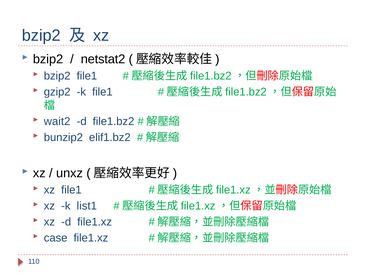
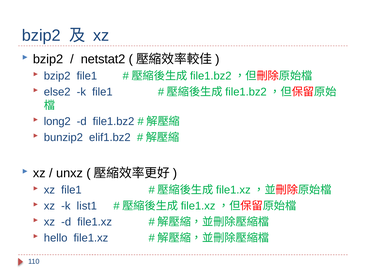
gzip2: gzip2 -> else2 (57, 92)
wait2: wait2 -> long2 (57, 121)
case: case -> hello (56, 238)
